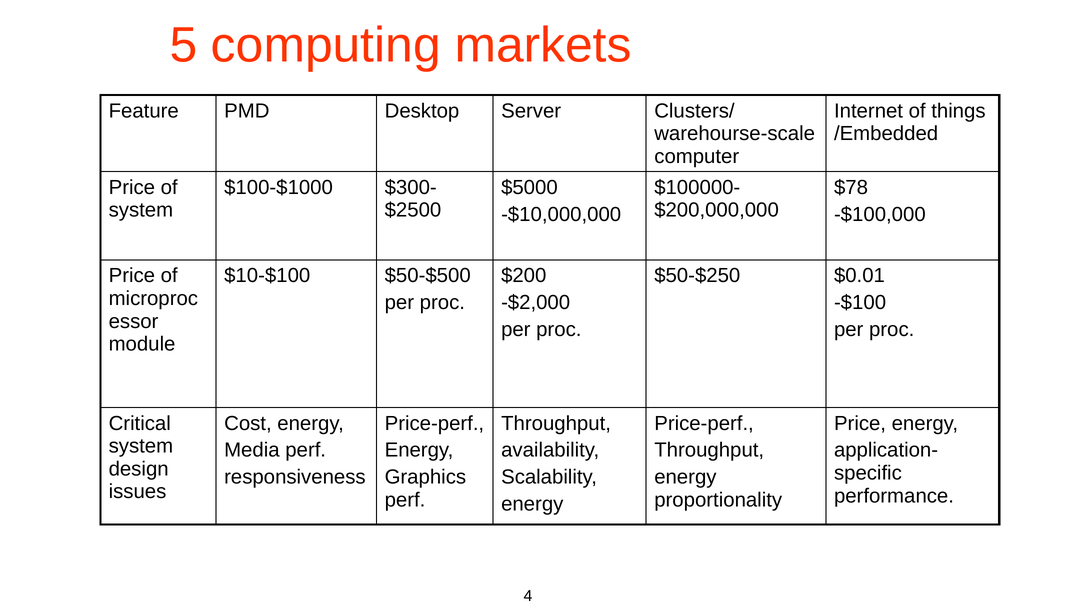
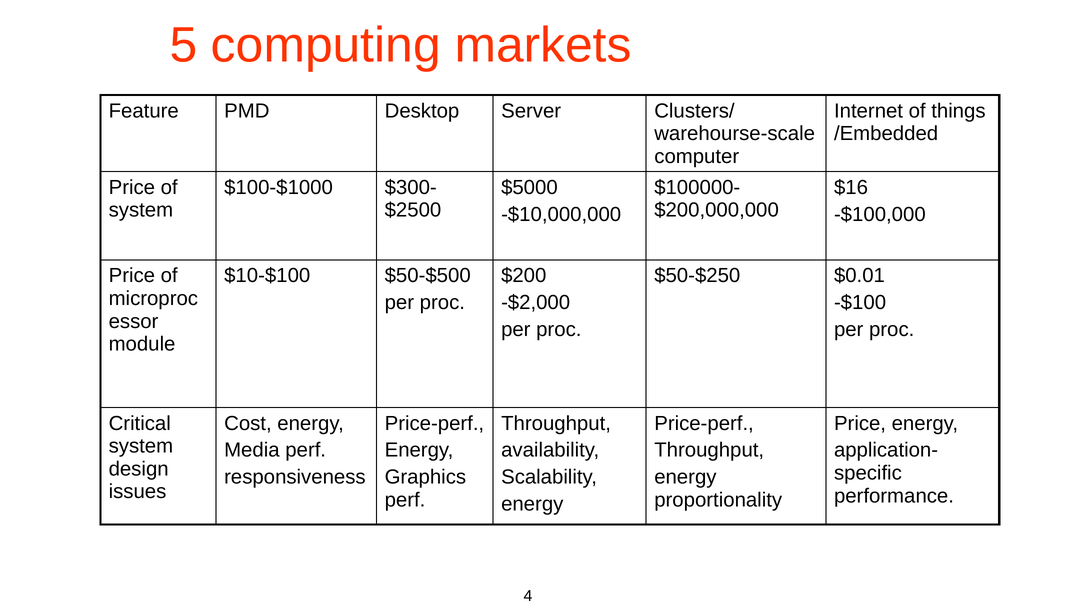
$78: $78 -> $16 (851, 188)
